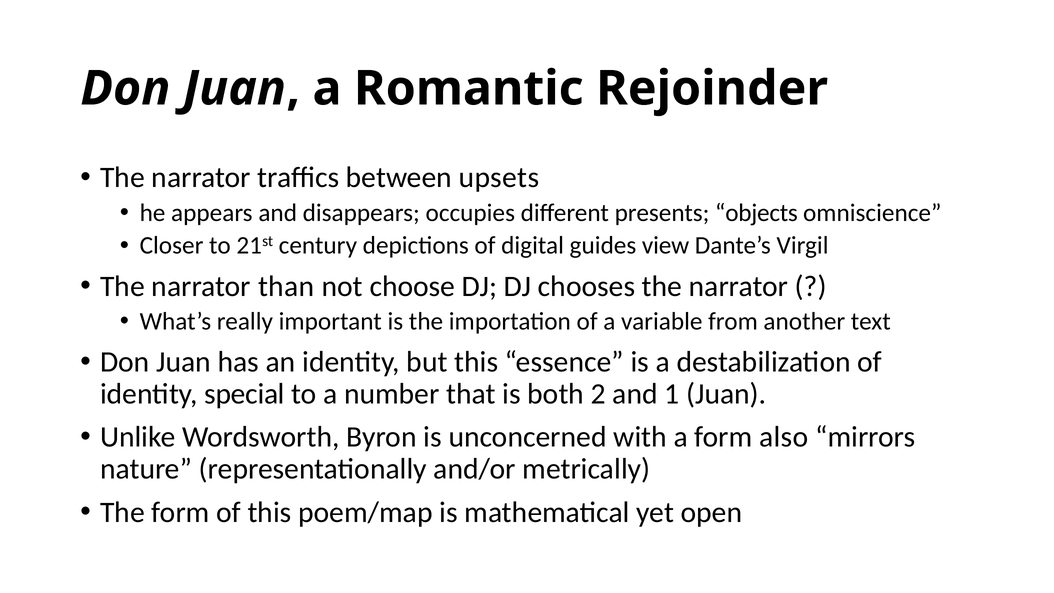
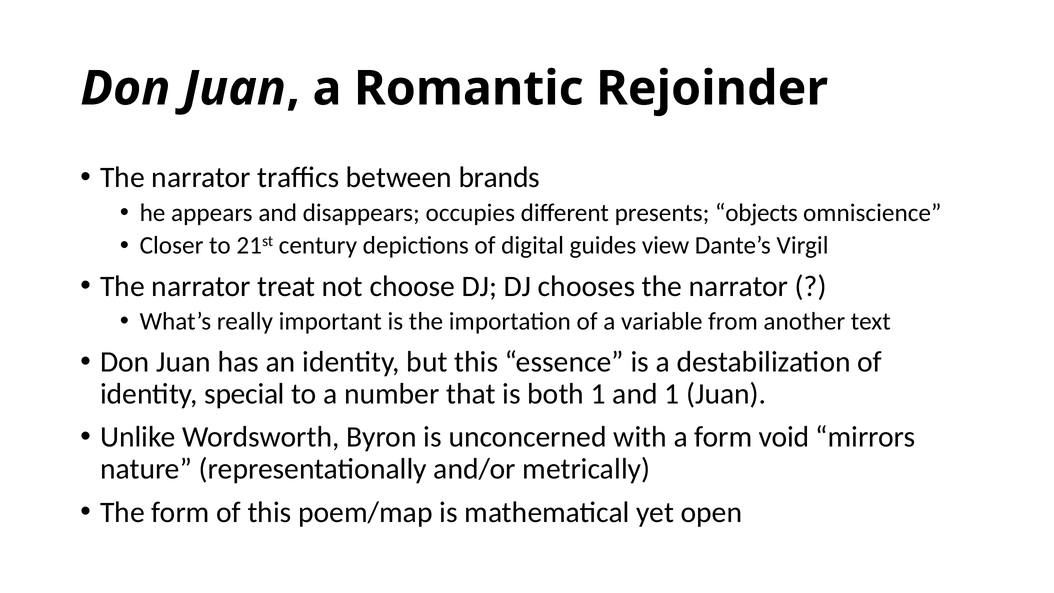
upsets: upsets -> brands (499, 178)
than: than -> treat (286, 286)
both 2: 2 -> 1 (598, 394)
also: also -> void (784, 437)
